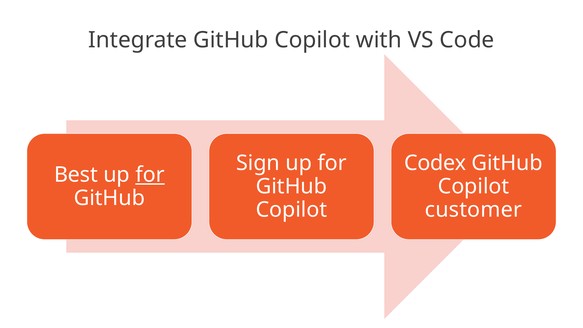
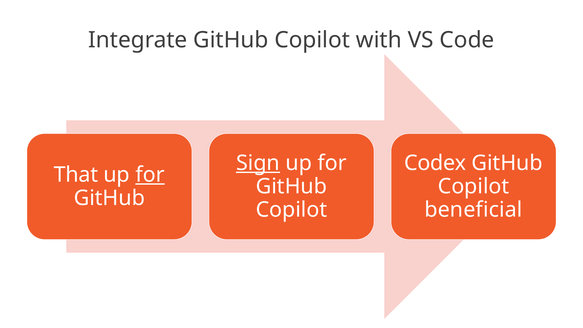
Sign underline: none -> present (258, 163)
Best: Best -> That (76, 175)
customer: customer -> beneficial (473, 210)
